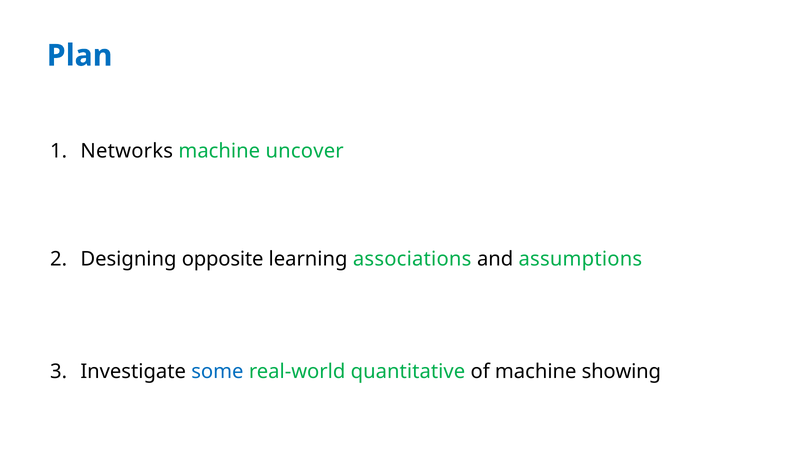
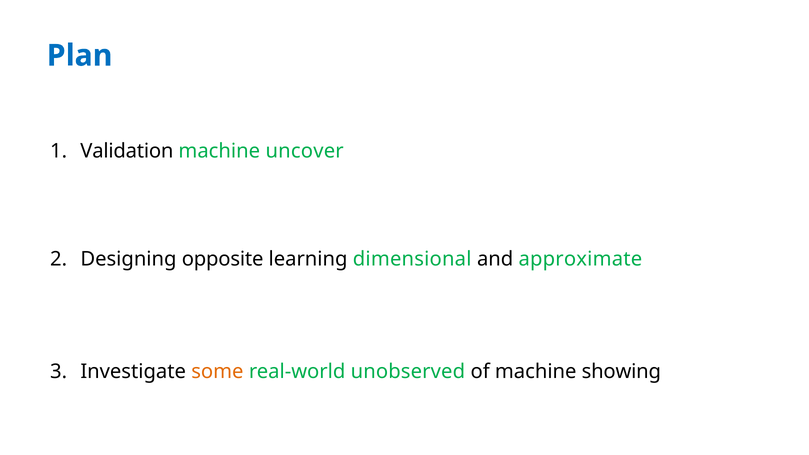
Networks: Networks -> Validation (127, 151)
associations: associations -> dimensional (412, 259)
assumptions: assumptions -> approximate (580, 259)
some colour: blue -> orange (217, 372)
quantitative: quantitative -> unobserved (408, 372)
